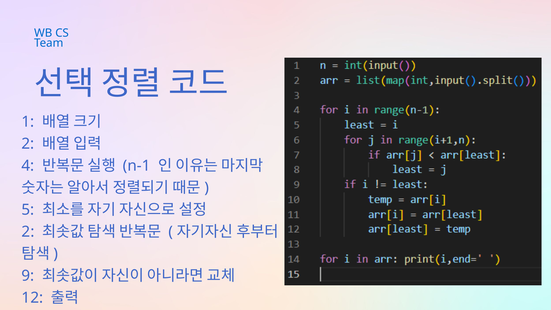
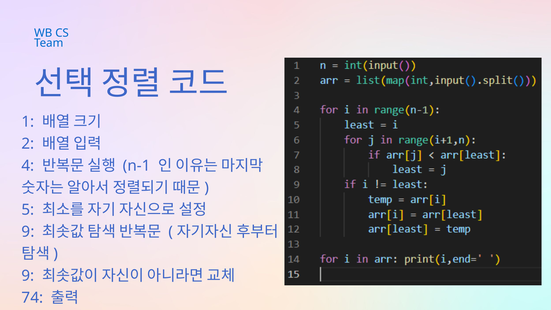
2: 2 -> 9 (28, 232)
12: 12 -> 74 (32, 298)
